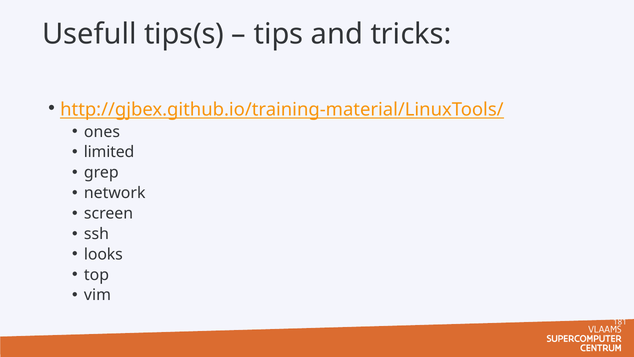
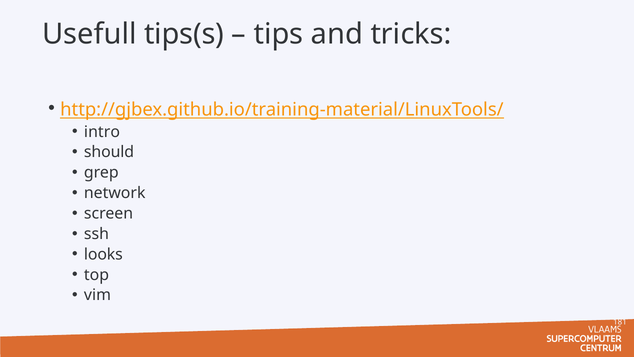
ones: ones -> intro (102, 132)
limited: limited -> should (109, 152)
